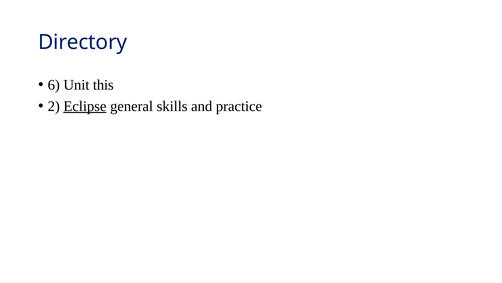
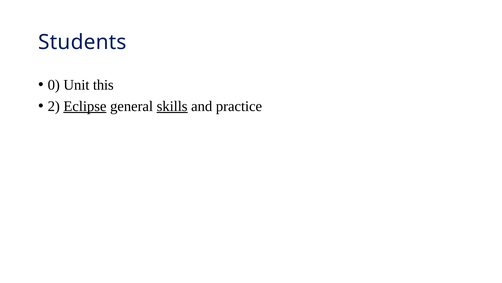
Directory: Directory -> Students (82, 42)
6: 6 -> 0 (54, 85)
skills underline: none -> present (172, 106)
